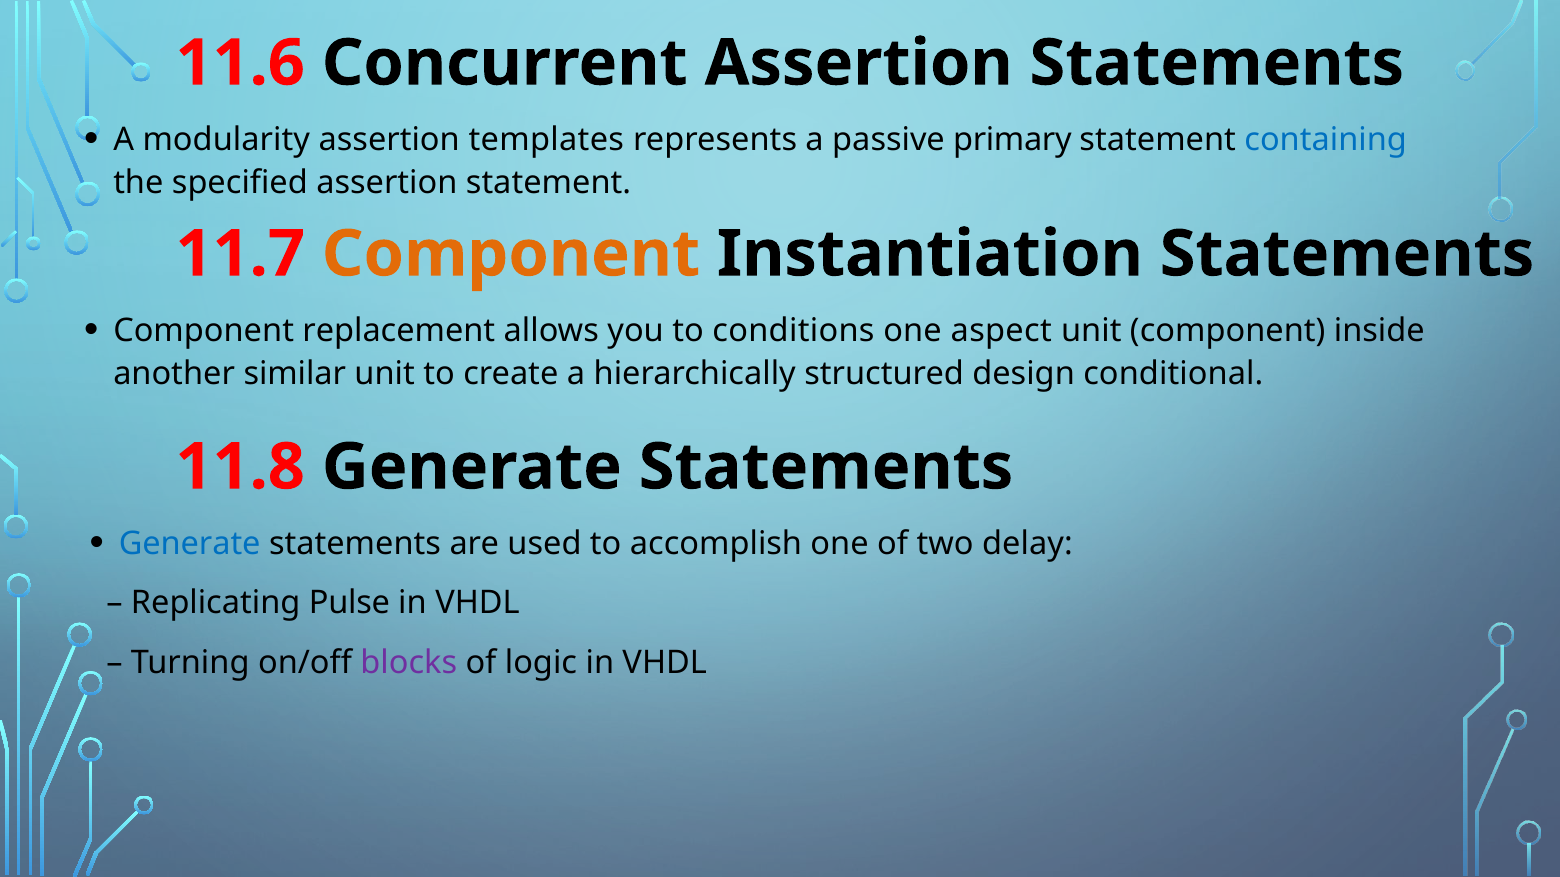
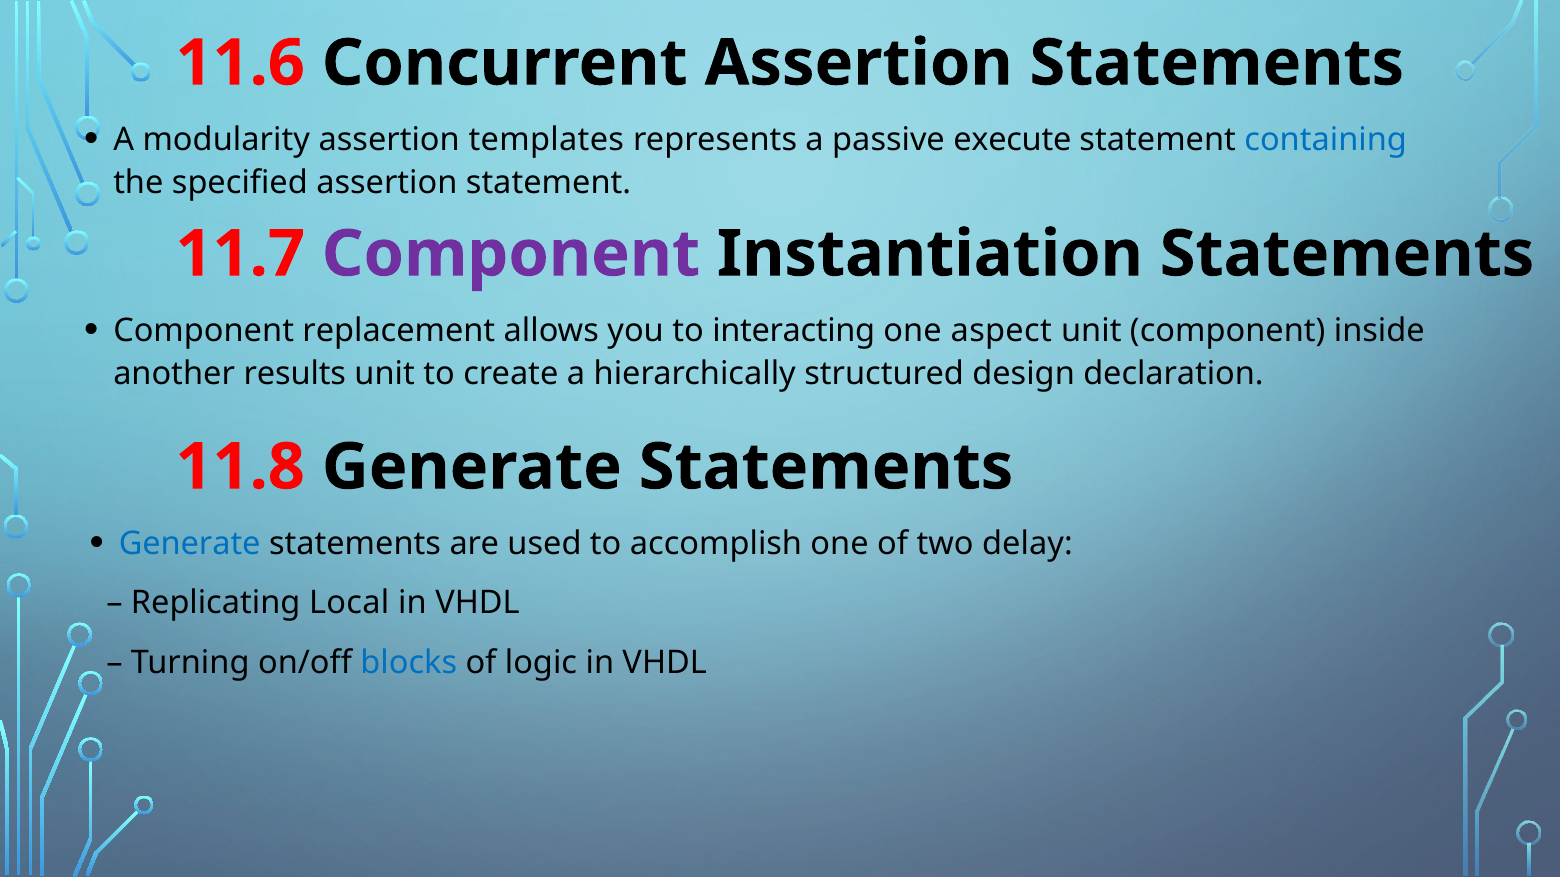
primary: primary -> execute (1012, 140)
Component colour: orange -> purple (511, 254)
conditions: conditions -> interacting (794, 331)
similar: similar -> results (295, 374)
conditional: conditional -> declaration (1173, 374)
Pulse: Pulse -> Local (349, 604)
blocks colour: purple -> blue (409, 663)
